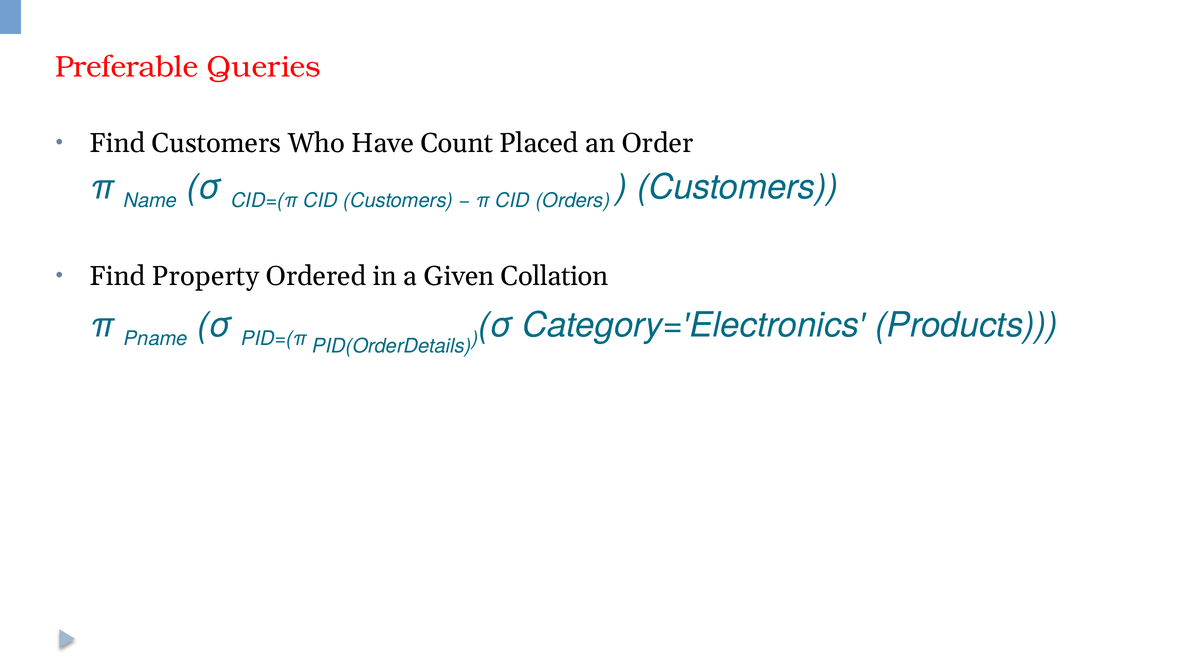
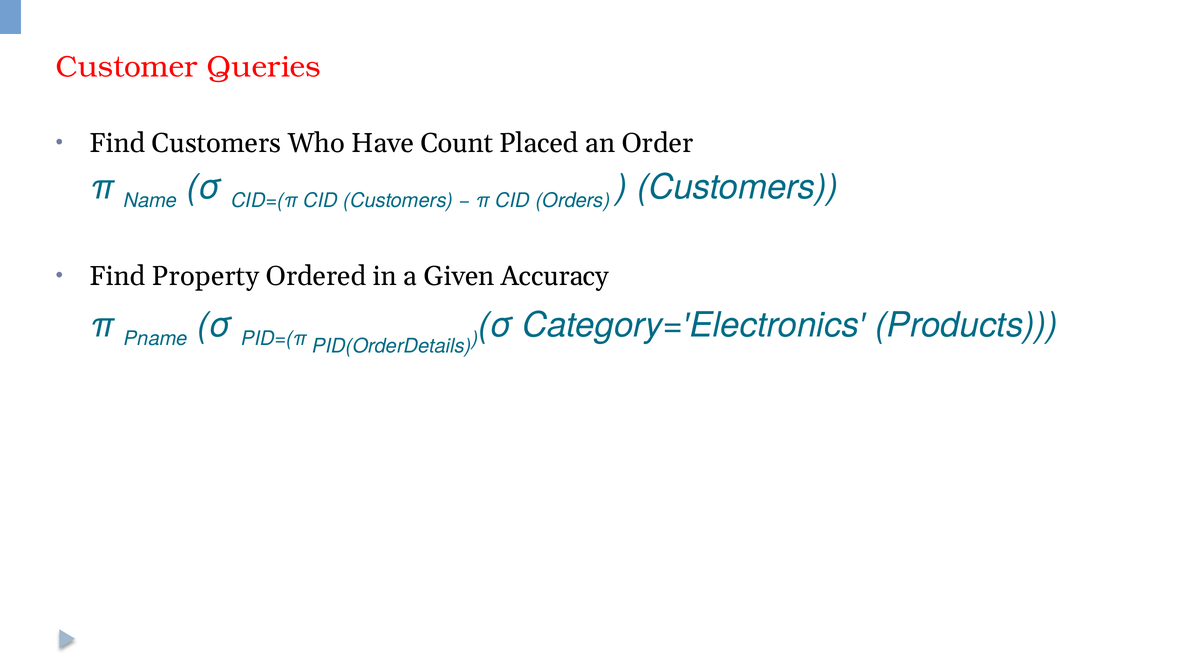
Preferable: Preferable -> Customer (127, 67)
Collation: Collation -> Accuracy (555, 276)
